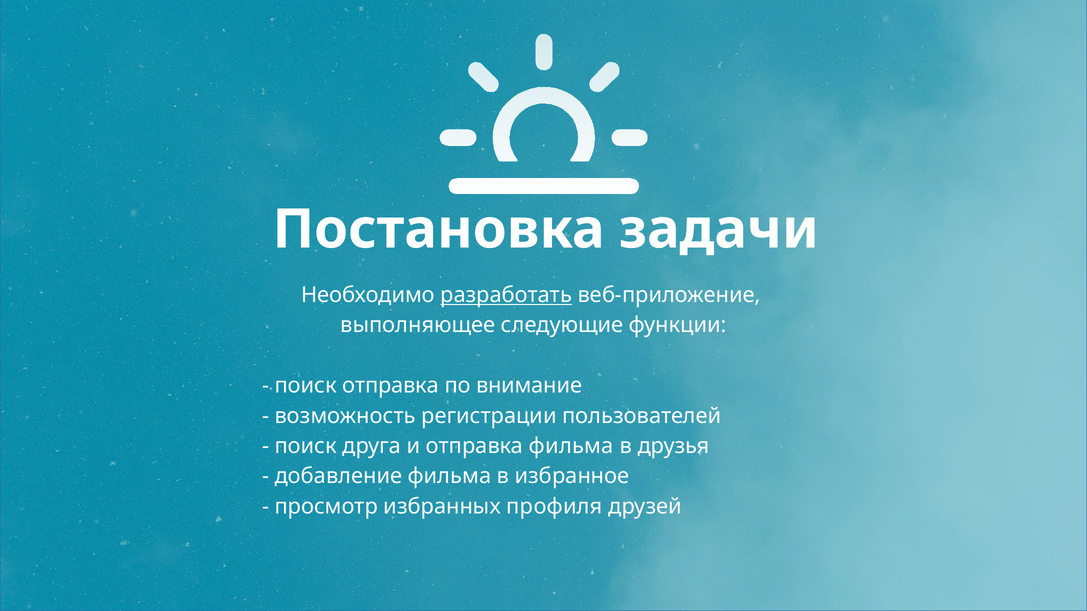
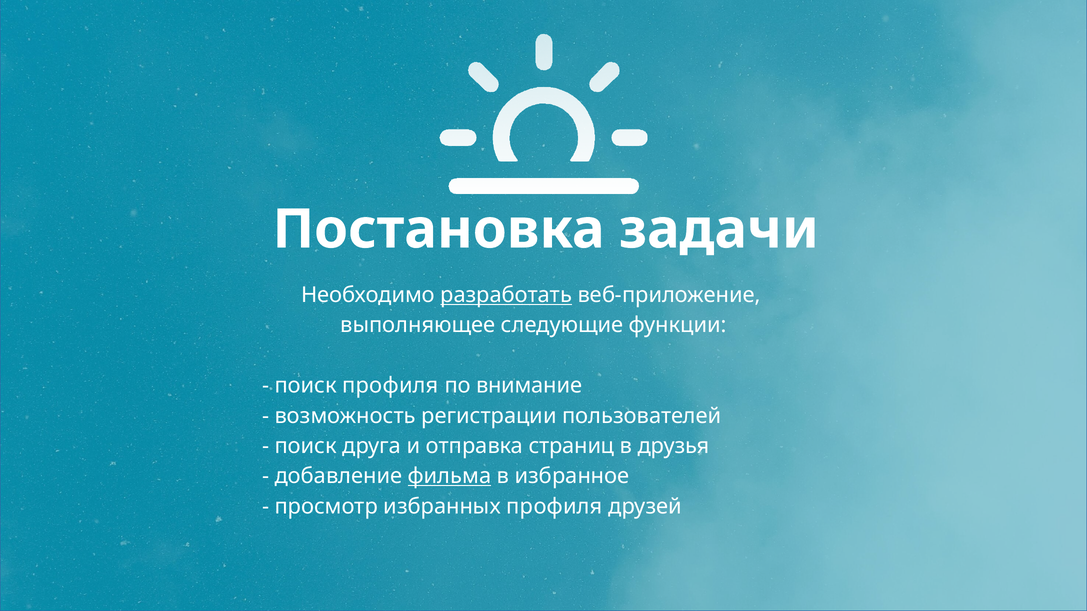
поиск отправка: отправка -> профиля (391, 386)
отправка фильма: фильма -> страниц (572, 446)
фильма underline: none -> present (450, 477)
